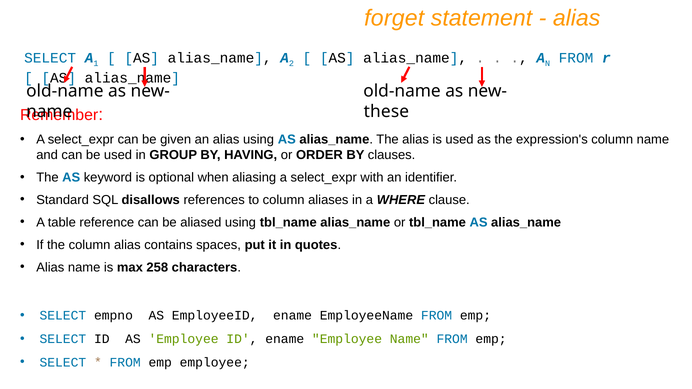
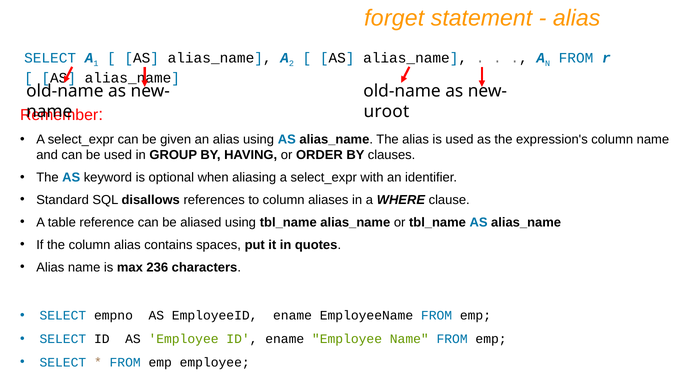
these: these -> uroot (386, 112)
258: 258 -> 236 (157, 267)
